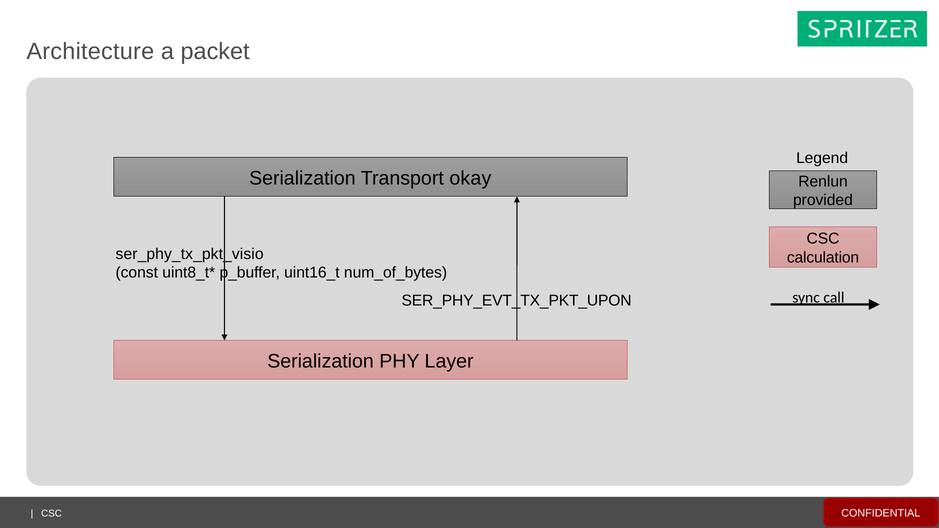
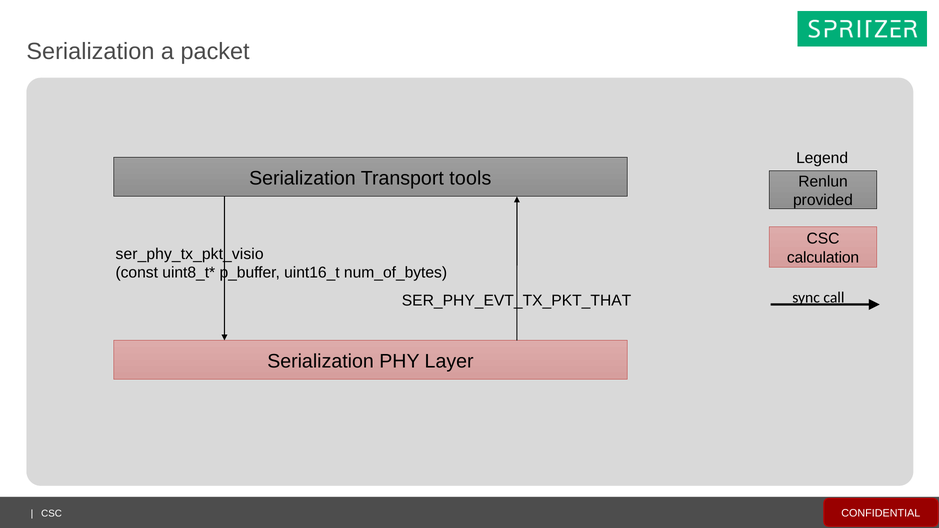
Architecture: Architecture -> Serialization (90, 51)
okay: okay -> tools (470, 178)
SER_PHY_EVT_TX_PKT_UPON: SER_PHY_EVT_TX_PKT_UPON -> SER_PHY_EVT_TX_PKT_THAT (517, 301)
